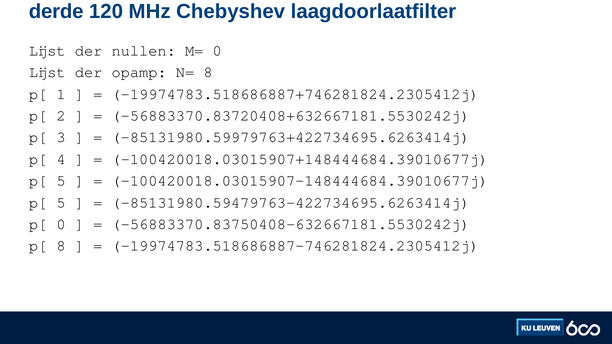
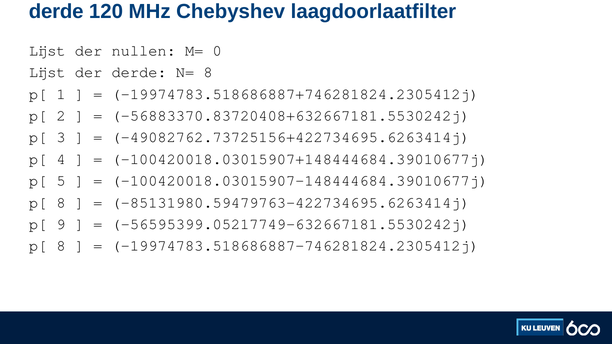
der opamp: opamp -> derde (139, 72)
-85131980.59979763+422734695.6263414j: -85131980.59979763+422734695.6263414j -> -49082762.73725156+422734695.6263414j (291, 138)
5: 5 -> 8 (61, 203)
p[ 0: 0 -> 9 (61, 224)
-56883370.83750408-632667181.5530242j: -56883370.83750408-632667181.5530242j -> -56595399.05217749-632667181.5530242j (291, 224)
